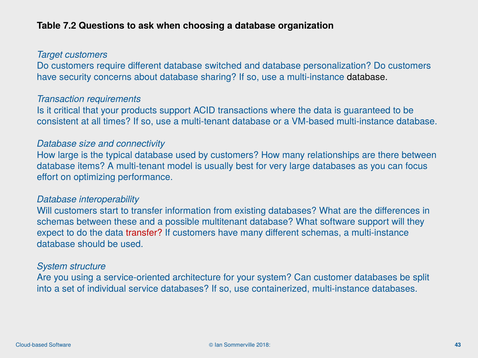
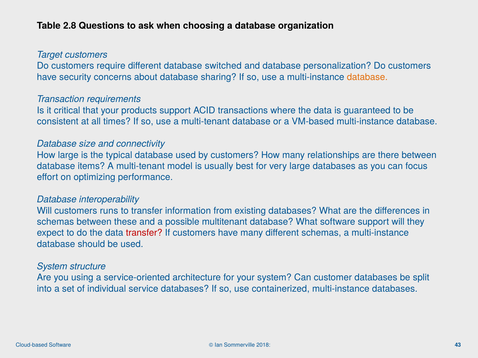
7.2: 7.2 -> 2.8 (70, 26)
database colour: black -> orange (367, 77)
start: start -> runs (109, 211)
